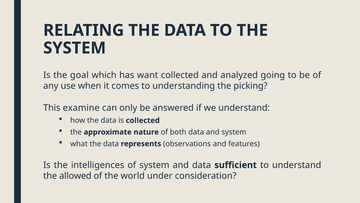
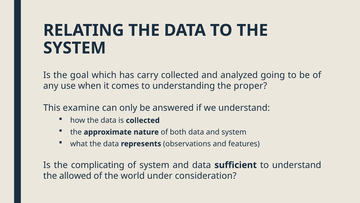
want: want -> carry (148, 75)
picking: picking -> proper (250, 86)
intelligences: intelligences -> complicating (98, 165)
